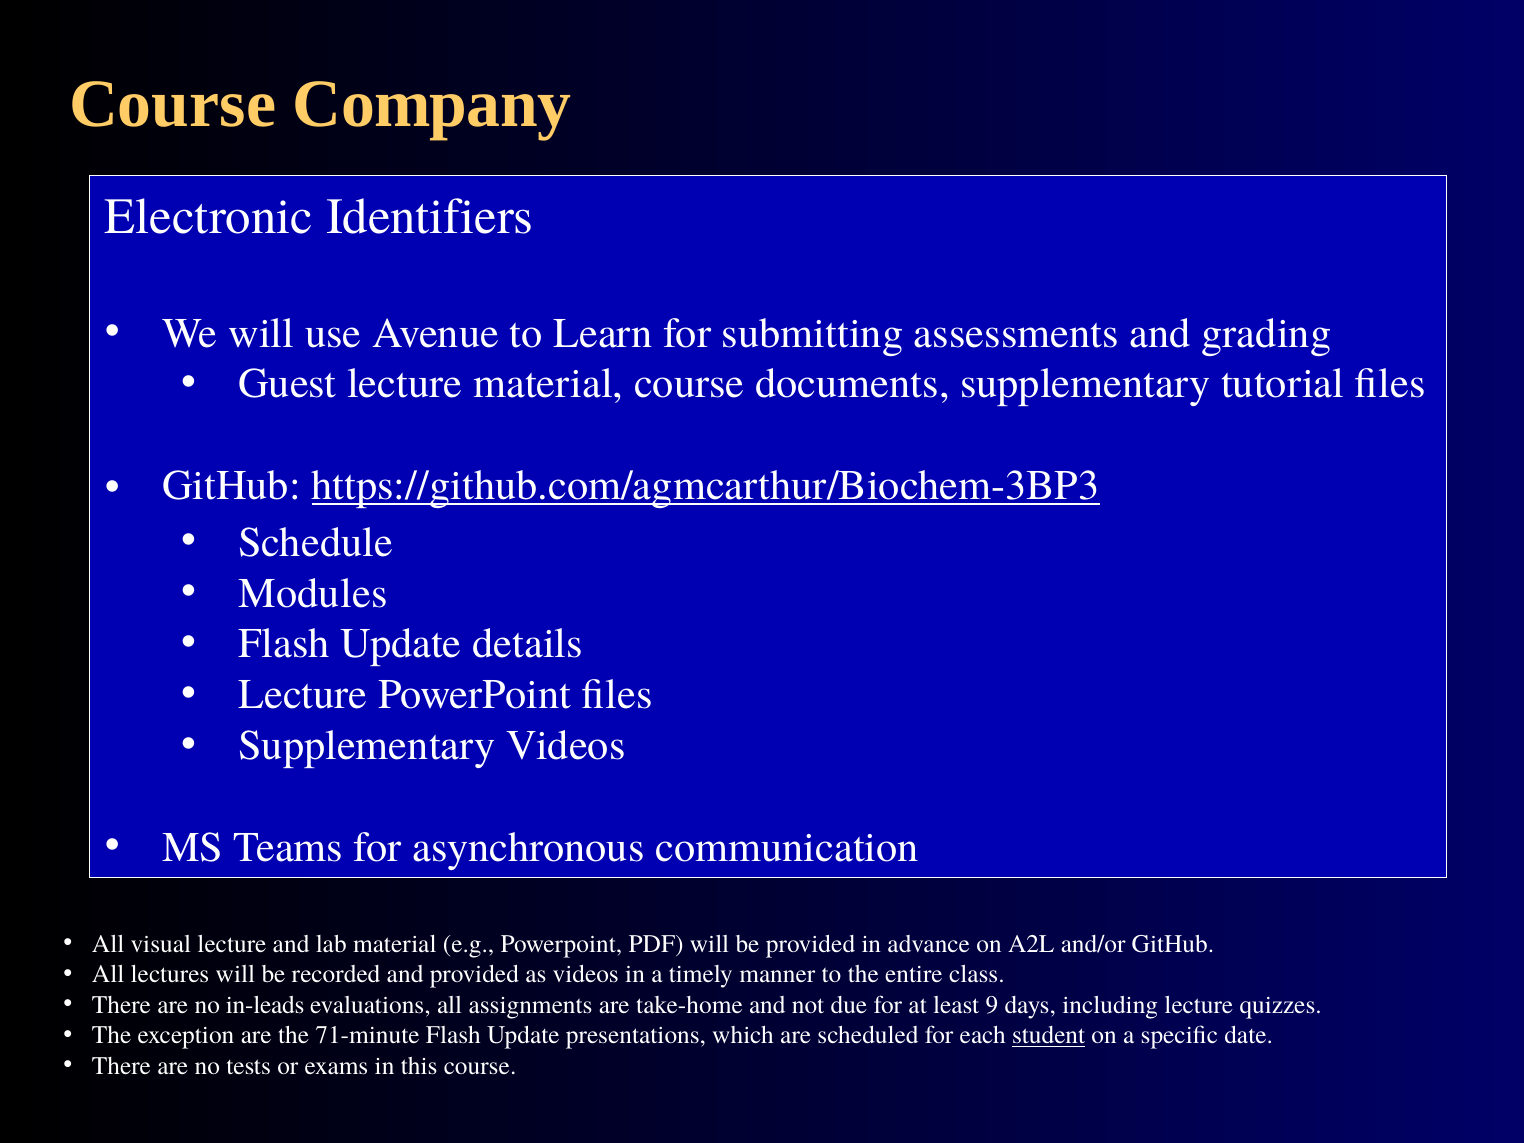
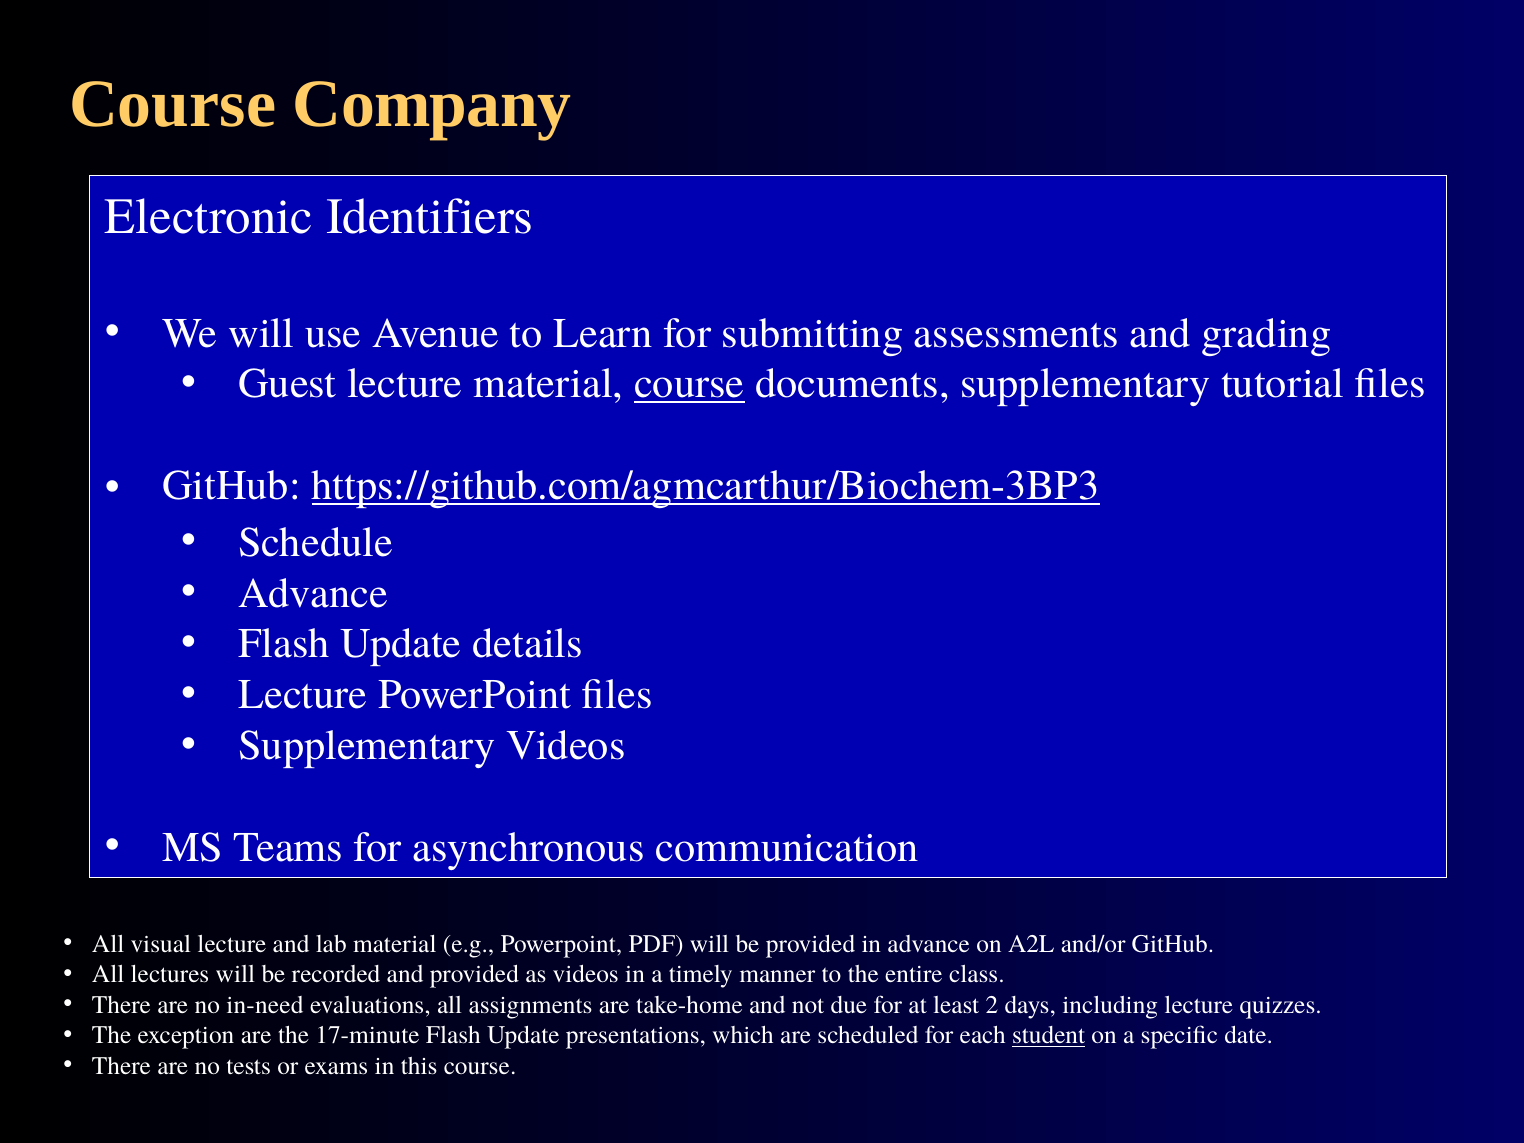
course underline: none -> present (689, 384)
Modules: Modules -> Advance (313, 593)
in-leads: in-leads -> in-need (265, 1005)
9: 9 -> 2 (992, 1005)
71-minute: 71-minute -> 17-minute (367, 1035)
